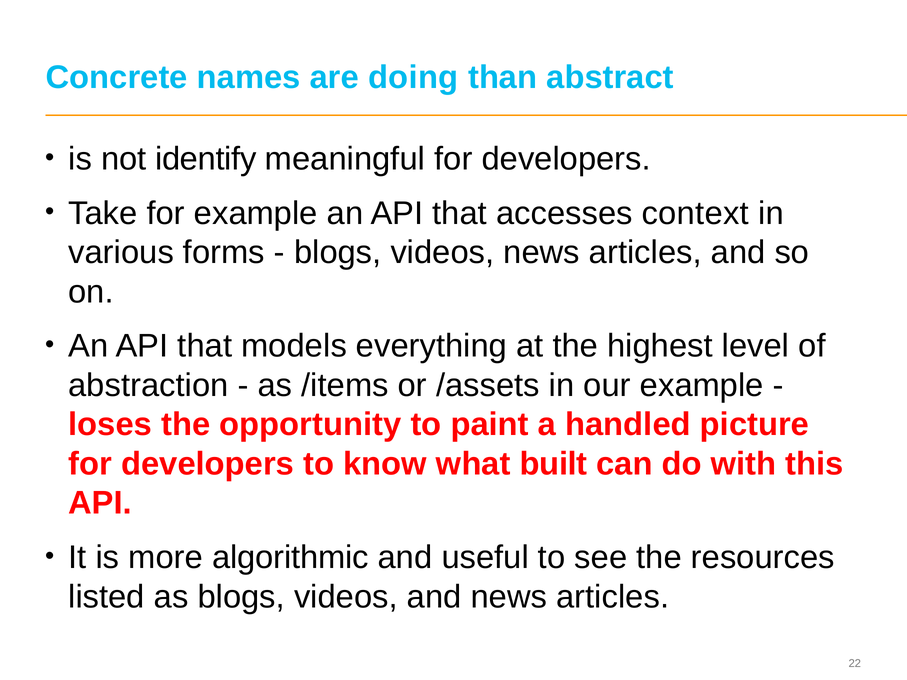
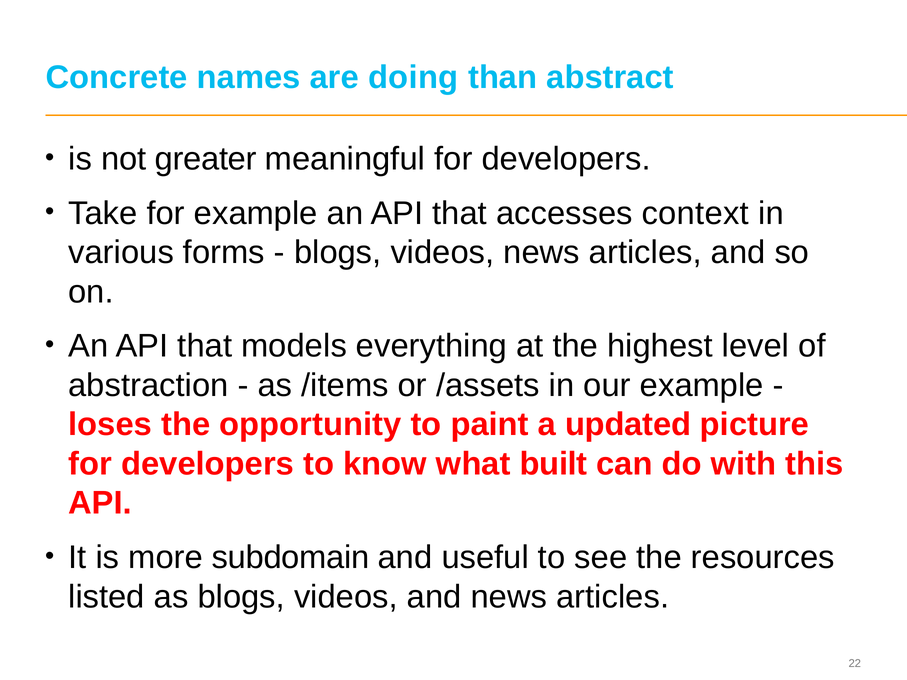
identify: identify -> greater (206, 159)
handled: handled -> updated (628, 425)
algorithmic: algorithmic -> subdomain (291, 558)
